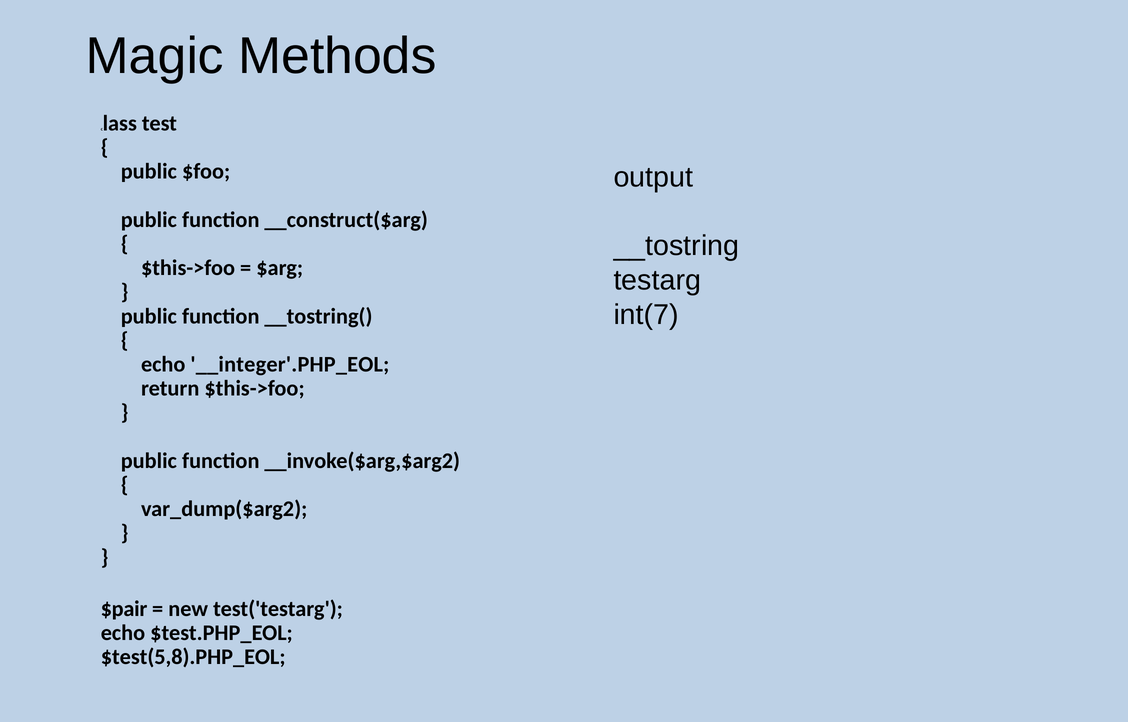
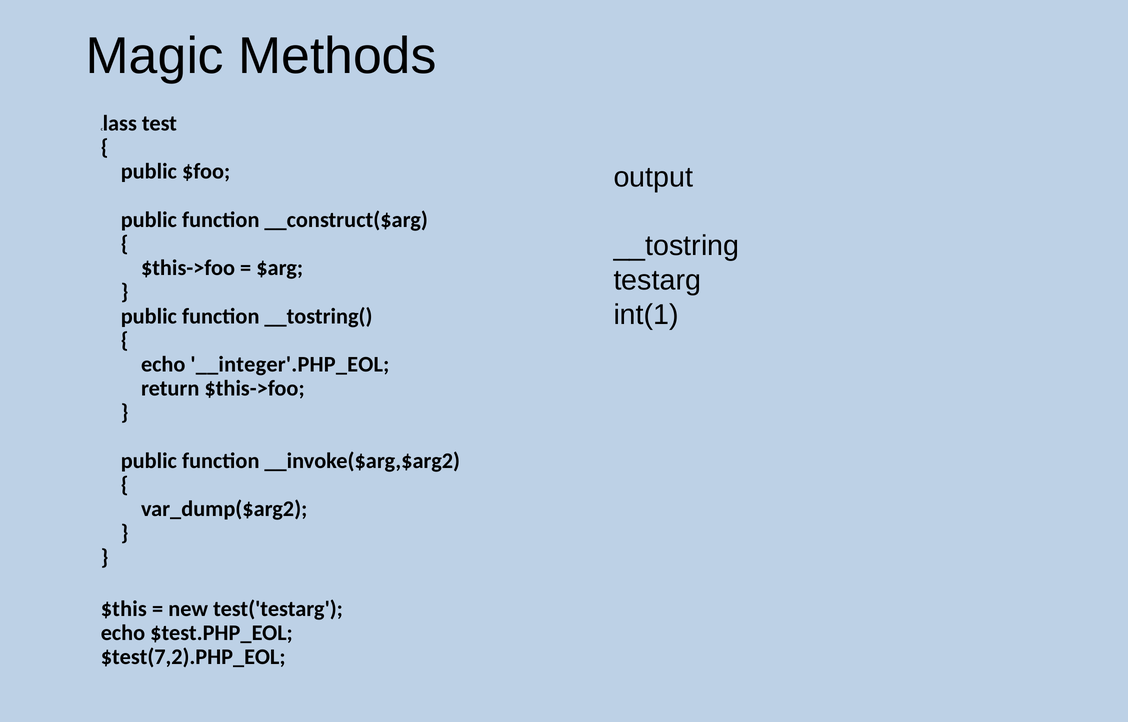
int(7: int(7 -> int(1 (646, 315)
$pair: $pair -> $this (124, 609)
$test(5,8).PHP_EOL: $test(5,8).PHP_EOL -> $test(7,2).PHP_EOL (193, 657)
